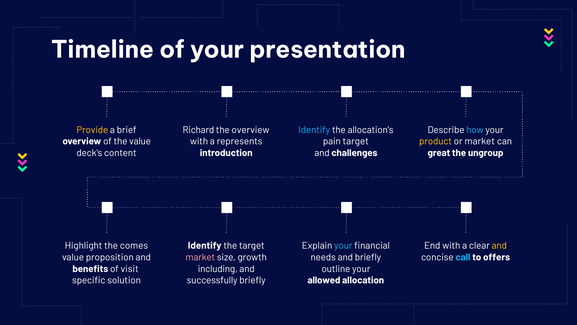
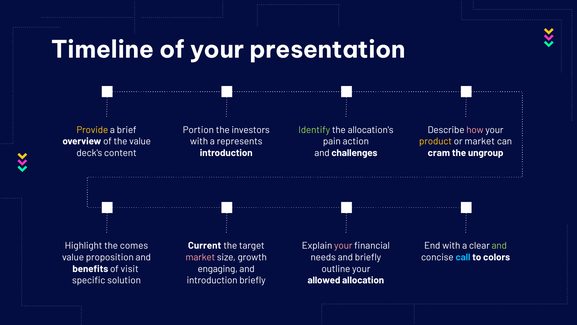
Richard: Richard -> Portion (198, 130)
the overview: overview -> investors (251, 130)
Identify colour: light blue -> light green (314, 130)
how colour: light blue -> pink (475, 130)
pain target: target -> action (356, 141)
great: great -> cram (439, 153)
Identify: Identify -> Current (205, 245)
your colour: light blue -> pink (343, 245)
and colour: yellow -> light green (499, 245)
offers: offers -> colors (497, 257)
including: including -> engaging (218, 269)
successfully: successfully -> introduction (212, 280)
